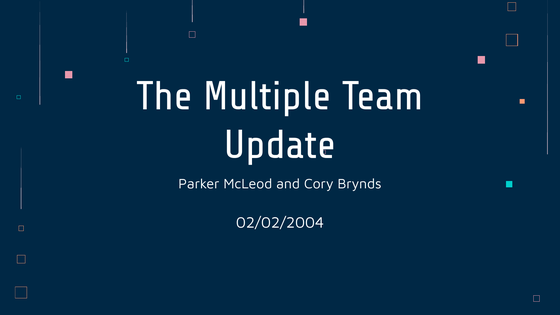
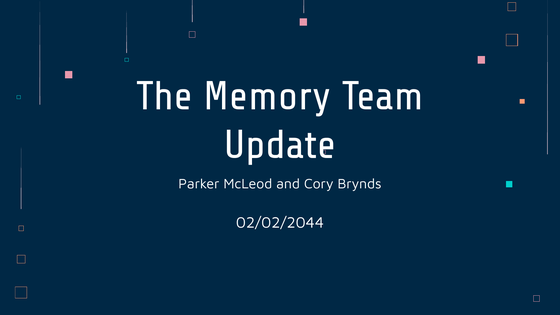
Multiple: Multiple -> Memory (267, 96)
02/02/2004: 02/02/2004 -> 02/02/2044 (280, 223)
